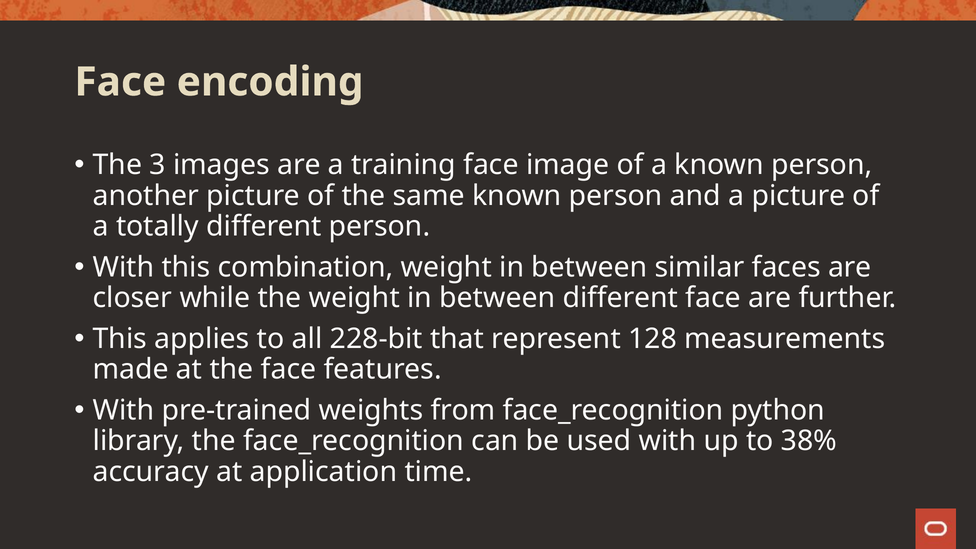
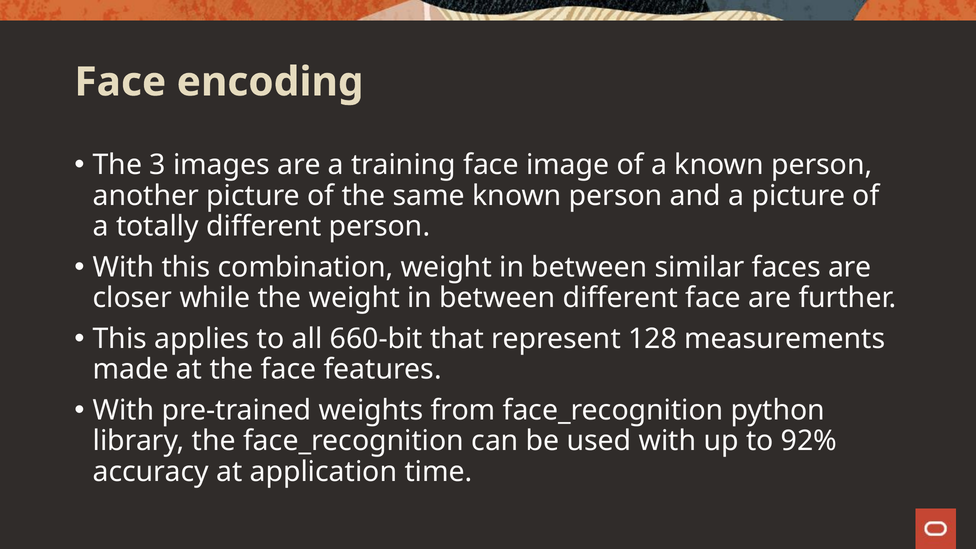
228-bit: 228-bit -> 660-bit (376, 339)
38%: 38% -> 92% (809, 441)
